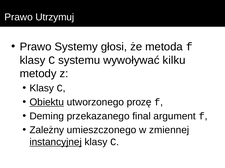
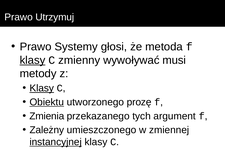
klasy underline: none -> present (32, 60)
systemu: systemu -> zmienny (79, 60)
kilku: kilku -> musi (174, 60)
Klasy underline: none -> present (42, 89)
Deming: Deming -> Zmienia (47, 117)
final: final -> tych (142, 117)
